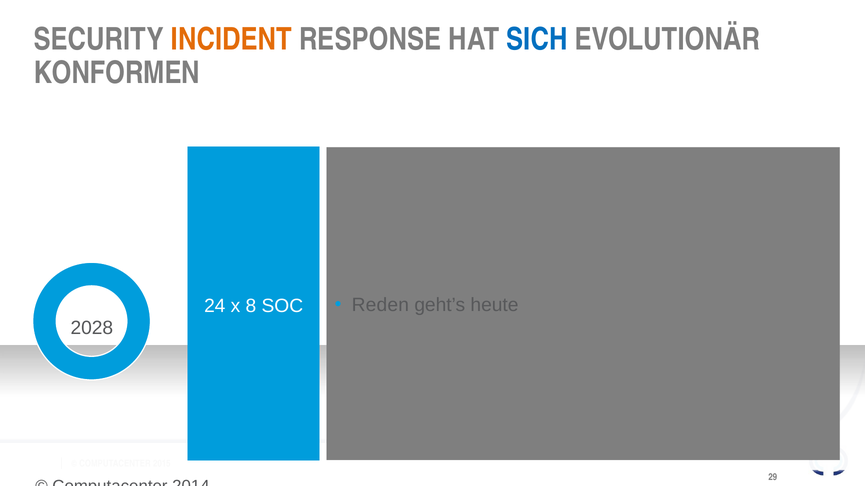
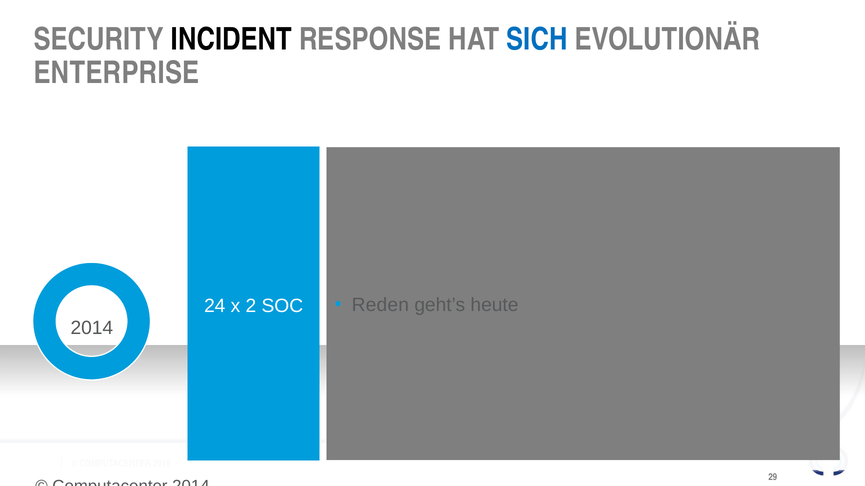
INCIDENT colour: orange -> black (231, 39)
KONFORMEN: KONFORMEN -> ENTERPRISE (117, 73)
8: 8 -> 2 (251, 306)
2028: 2028 -> 2014 (92, 328)
